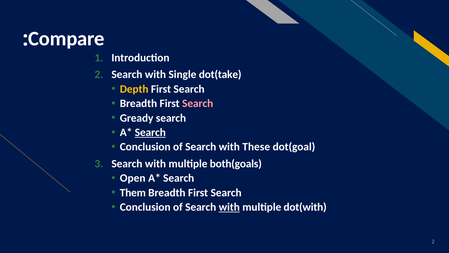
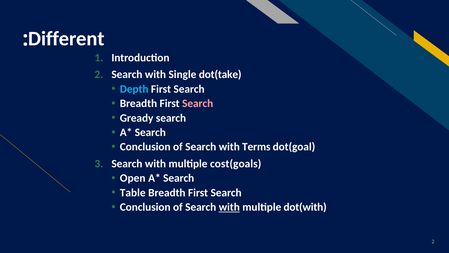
Compare: Compare -> Different (66, 39)
Depth colour: yellow -> light blue (134, 89)
Search underline: present -> none (150, 132)
These: These -> Terms (256, 147)
both(goals: both(goals -> cost(goals (236, 163)
Them: Them -> Table (133, 192)
